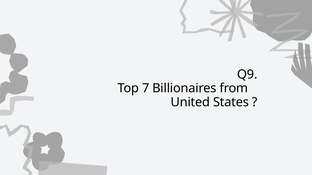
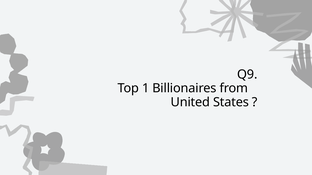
7: 7 -> 1 (146, 89)
